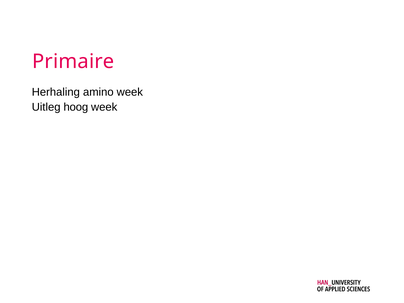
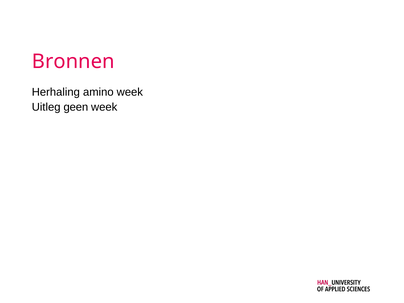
Primaire: Primaire -> Bronnen (73, 62)
hoog: hoog -> geen (76, 107)
